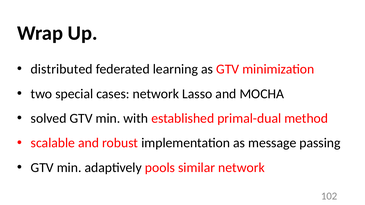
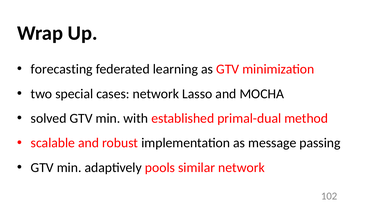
distributed: distributed -> forecasting (62, 69)
